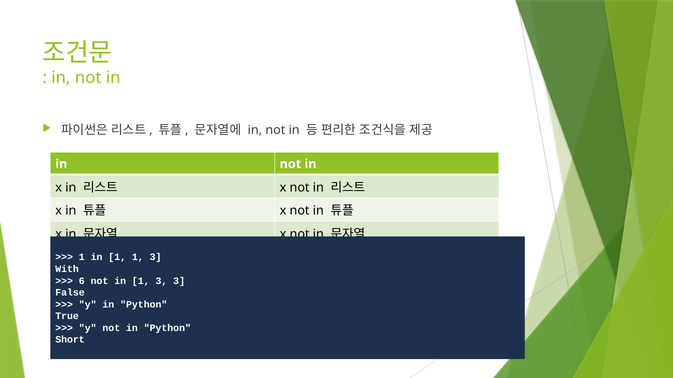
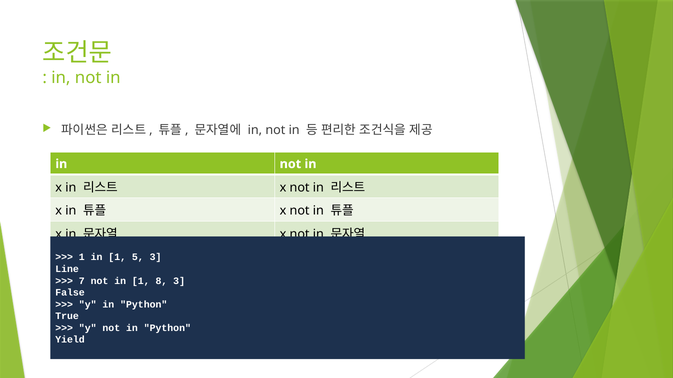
1 1: 1 -> 5 (138, 258)
With: With -> Line (67, 269)
6: 6 -> 7 (82, 281)
in 1 3: 3 -> 8 (161, 281)
Short: Short -> Yield (70, 340)
